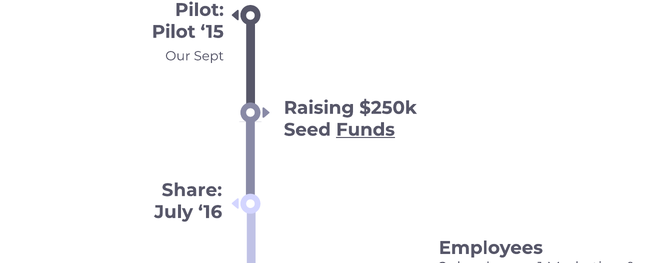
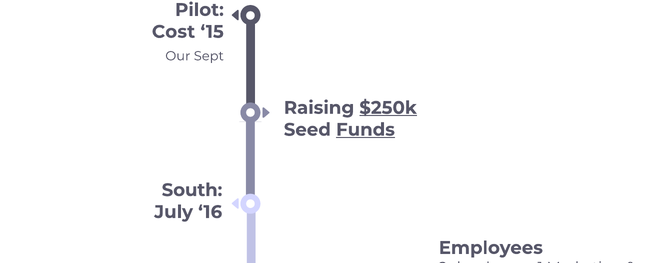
Pilot: Pilot -> Cost (174, 32)
$250k underline: none -> present (388, 108)
Share: Share -> South (192, 190)
